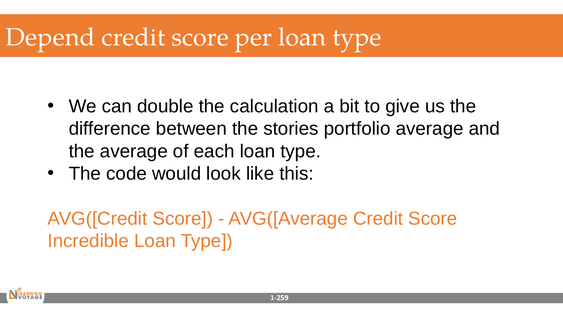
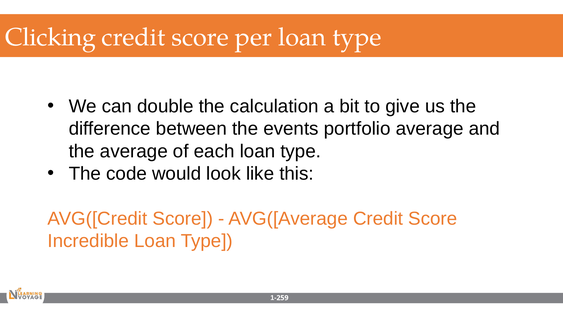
Depend: Depend -> Clicking (51, 37)
stories: stories -> events (291, 129)
